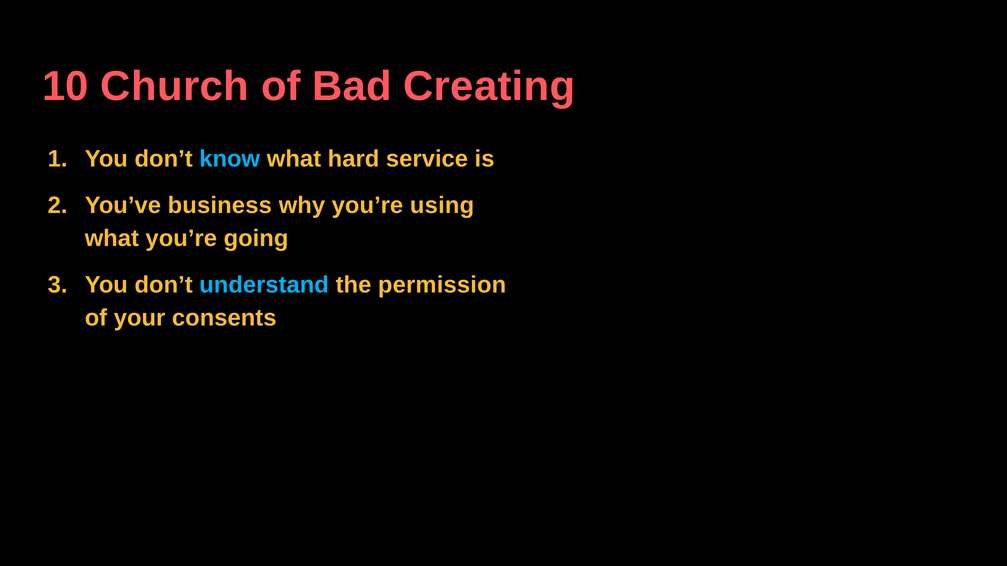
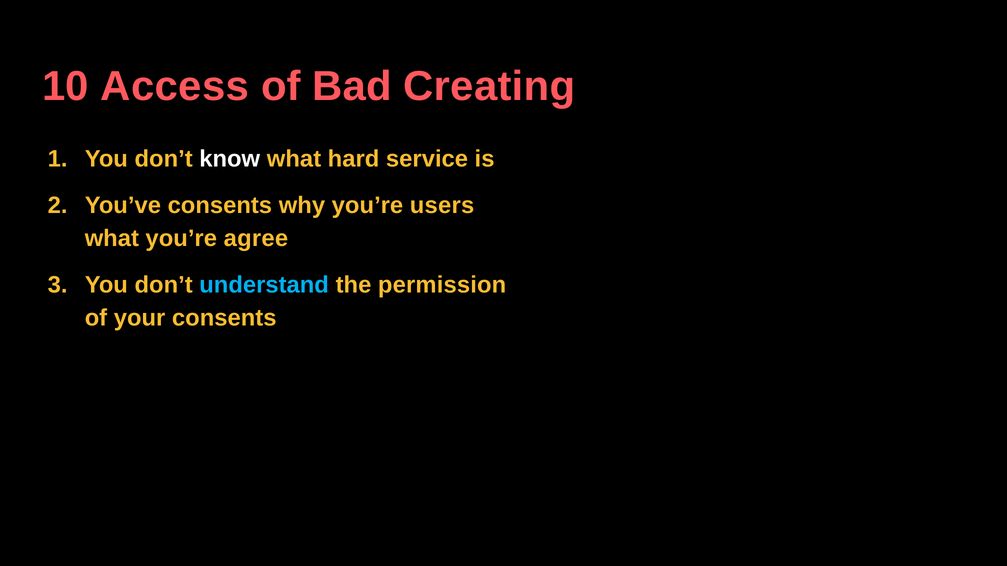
Church: Church -> Access (175, 87)
know colour: light blue -> white (230, 159)
You’ve business: business -> consents (220, 206)
using: using -> users (442, 206)
going: going -> agree (256, 239)
